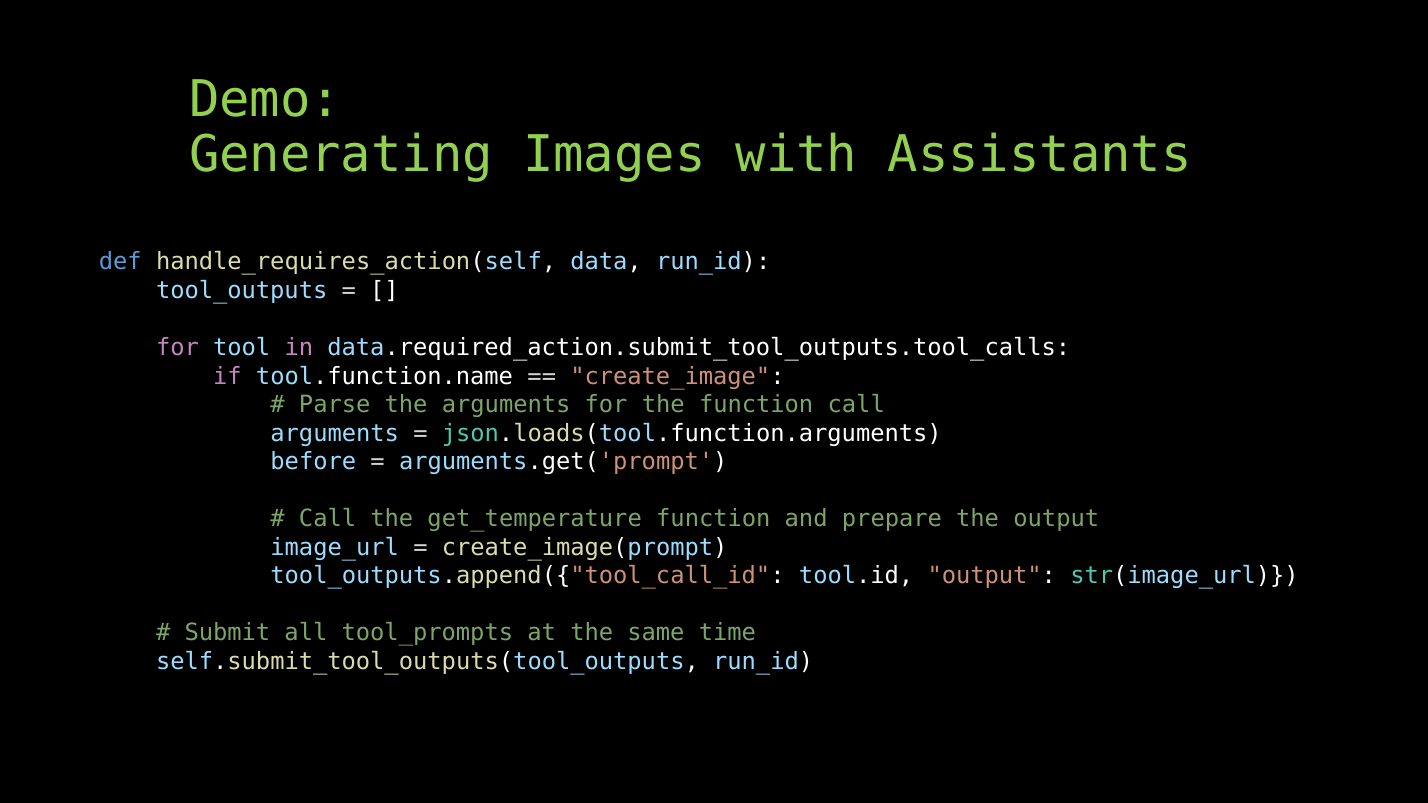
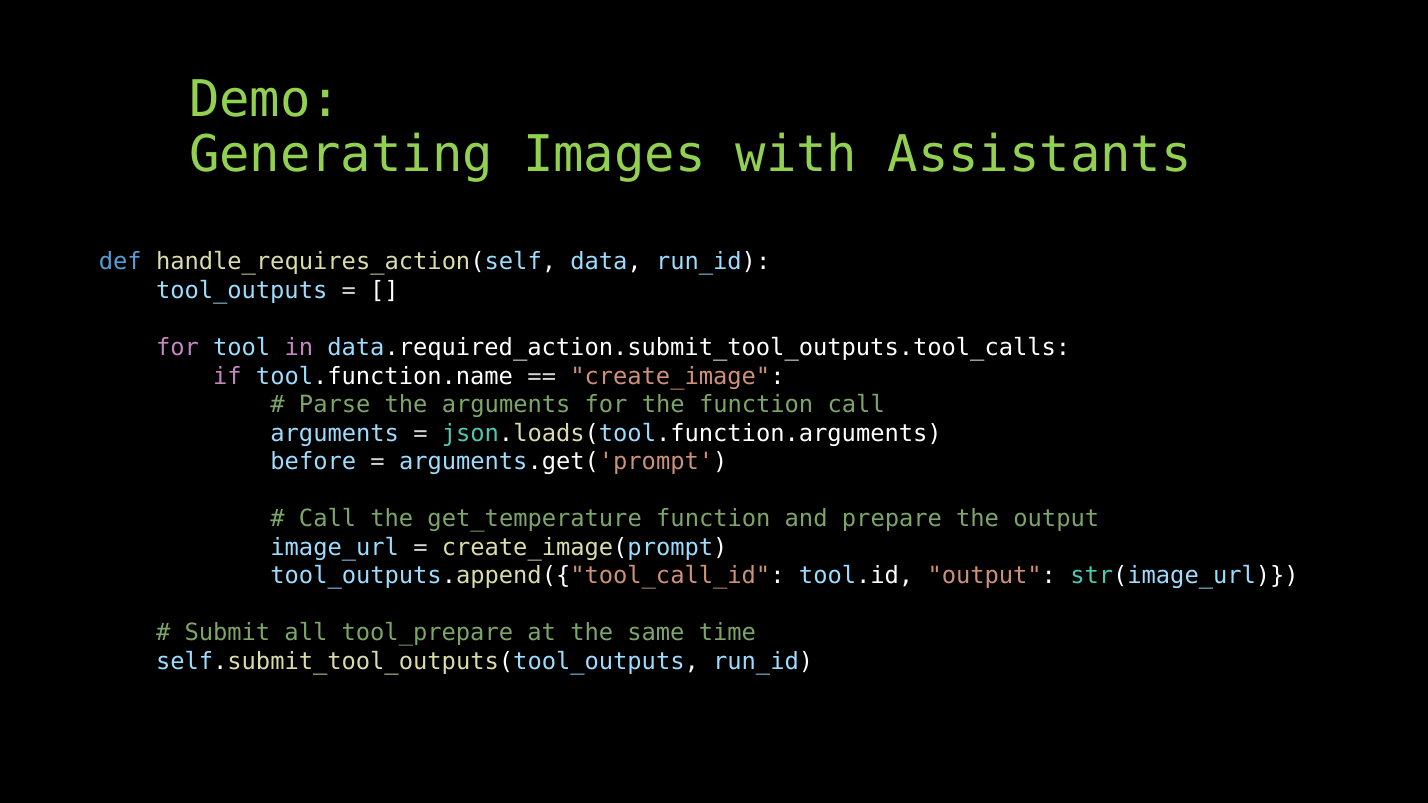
tool_prompts: tool_prompts -> tool_prepare (427, 633)
